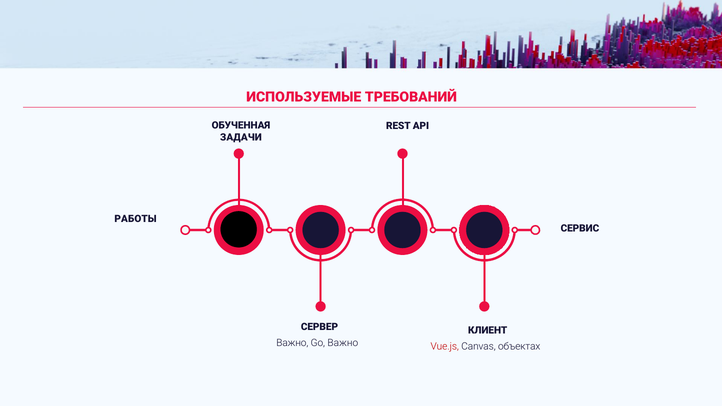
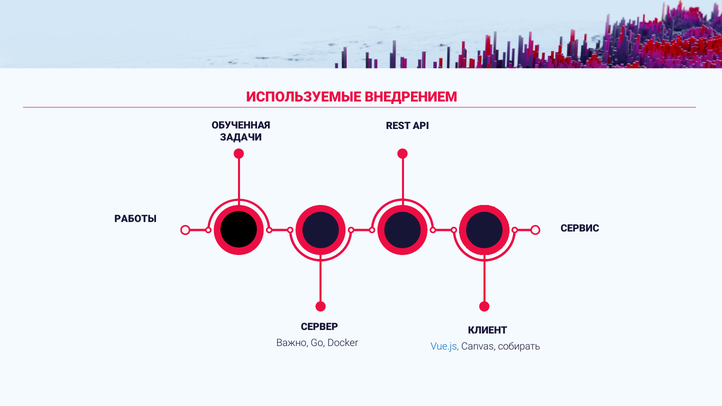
ТРЕБОВАНИЙ: ТРЕБОВАНИЙ -> ВНЕДРЕНИЕМ (411, 97)
Go Важно: Важно -> Docker (343, 343)
Vue.js colour: red -> blue (445, 346)
объектах: объектах -> собирать (519, 346)
